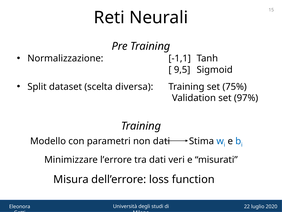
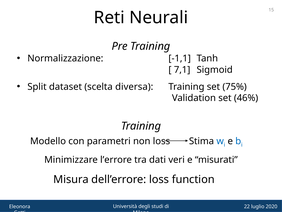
9,5: 9,5 -> 7,1 (182, 70)
97%: 97% -> 46% (246, 98)
non dati: dati -> loss (161, 141)
